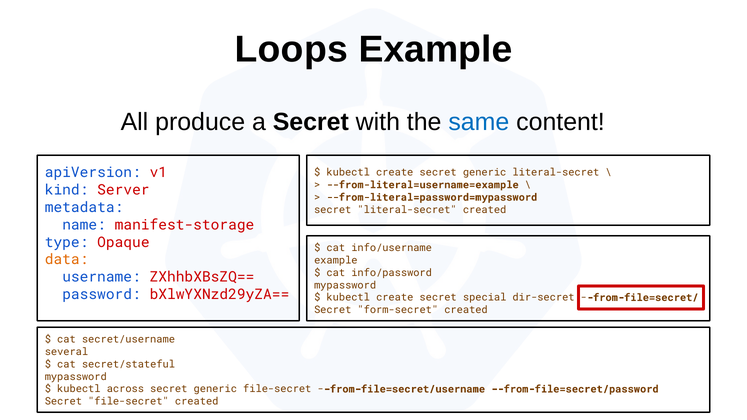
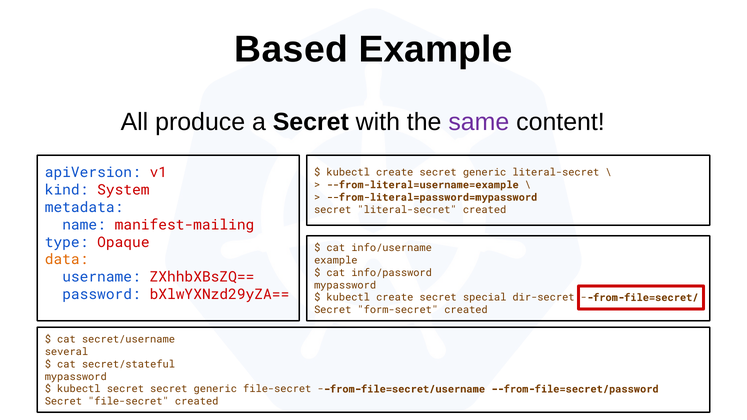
Loops: Loops -> Based (291, 49)
same colour: blue -> purple (479, 122)
Server: Server -> System (123, 190)
manifest-storage: manifest-storage -> manifest-mailing (185, 225)
kubectl across: across -> secret (125, 389)
